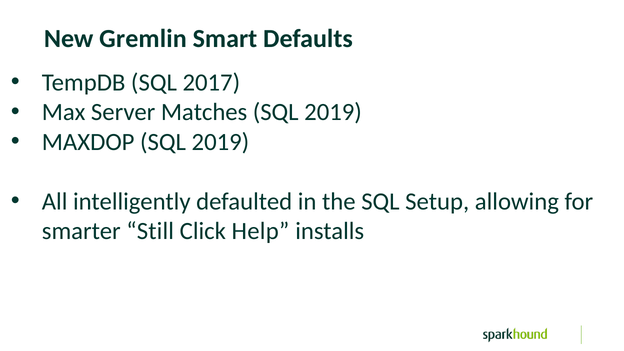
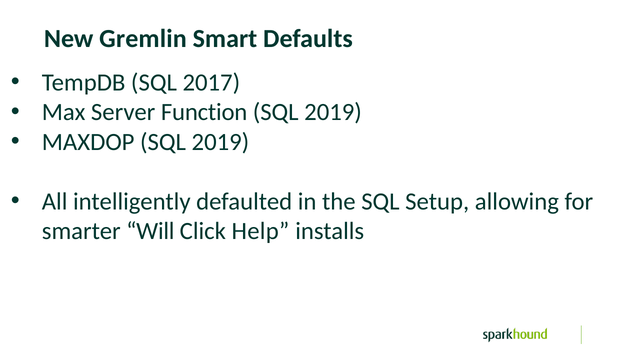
Matches: Matches -> Function (204, 112)
Still: Still -> Will (150, 231)
